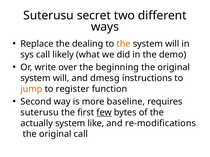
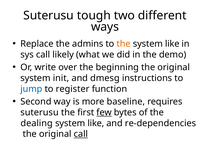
secret: secret -> tough (94, 15)
dealing: dealing -> admins (88, 44)
will: will -> like (172, 44)
will: will -> init (61, 78)
jump colour: orange -> blue (31, 89)
actually: actually -> dealing (37, 124)
re-modifications: re-modifications -> re-dependencies (161, 124)
call underline: none -> present (81, 134)
